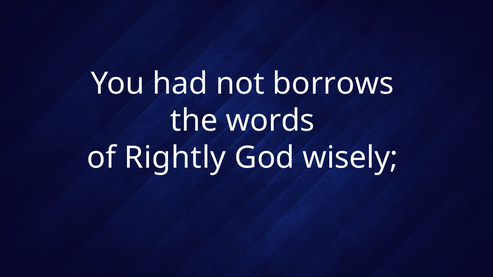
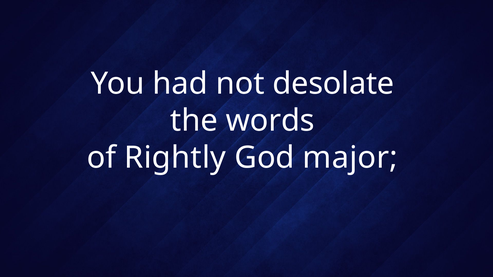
borrows: borrows -> desolate (333, 84)
wisely: wisely -> major (350, 158)
